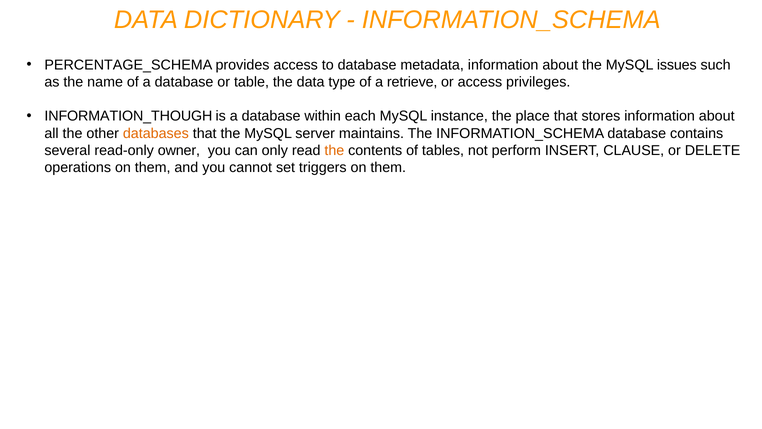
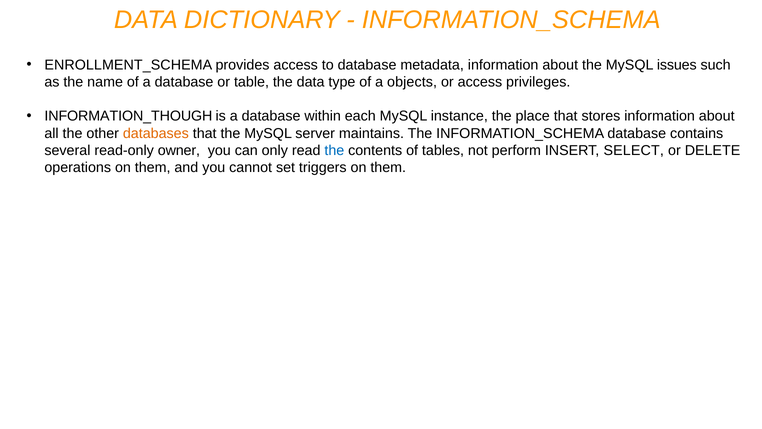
PERCENTAGE_SCHEMA: PERCENTAGE_SCHEMA -> ENROLLMENT_SCHEMA (128, 65)
retrieve: retrieve -> objects (412, 82)
the colour: orange -> blue (334, 150)
CLAUSE: CLAUSE -> SELECT (634, 150)
